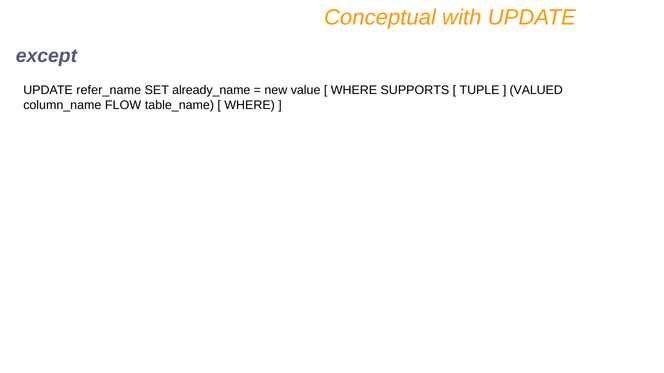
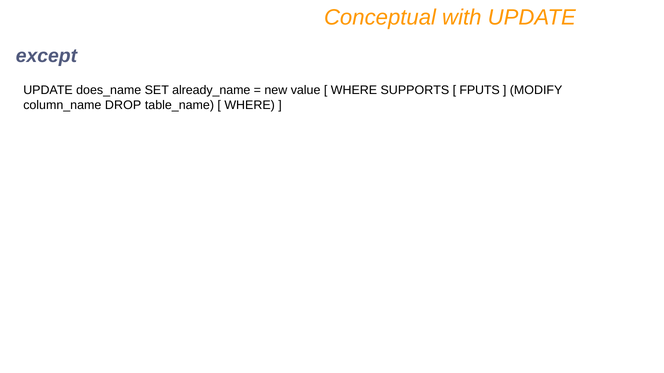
refer_name: refer_name -> does_name (109, 90)
TUPLE: TUPLE -> FPUTS (480, 90)
VALUED: VALUED -> MODIFY (536, 90)
FLOW: FLOW -> DROP (123, 105)
